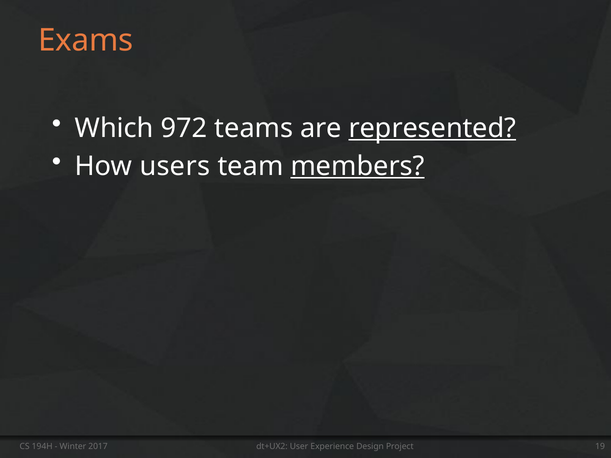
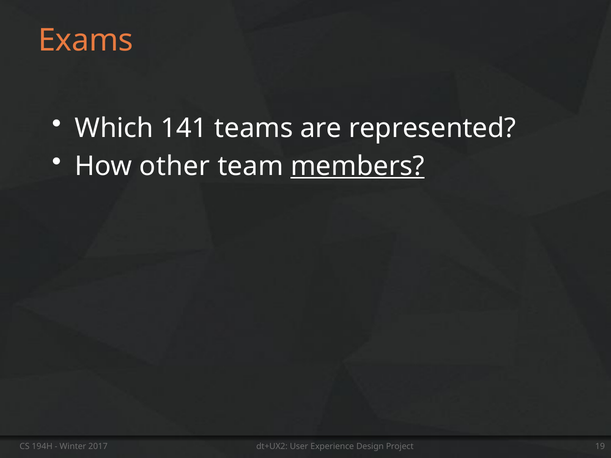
972: 972 -> 141 (184, 128)
represented underline: present -> none (432, 128)
users: users -> other (175, 166)
